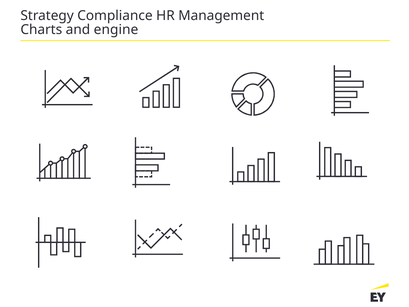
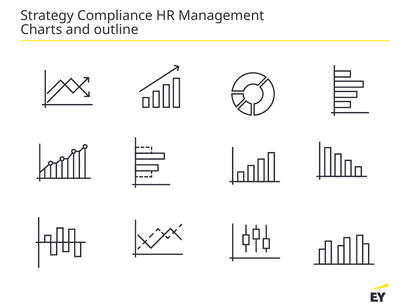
engine: engine -> outline (116, 30)
